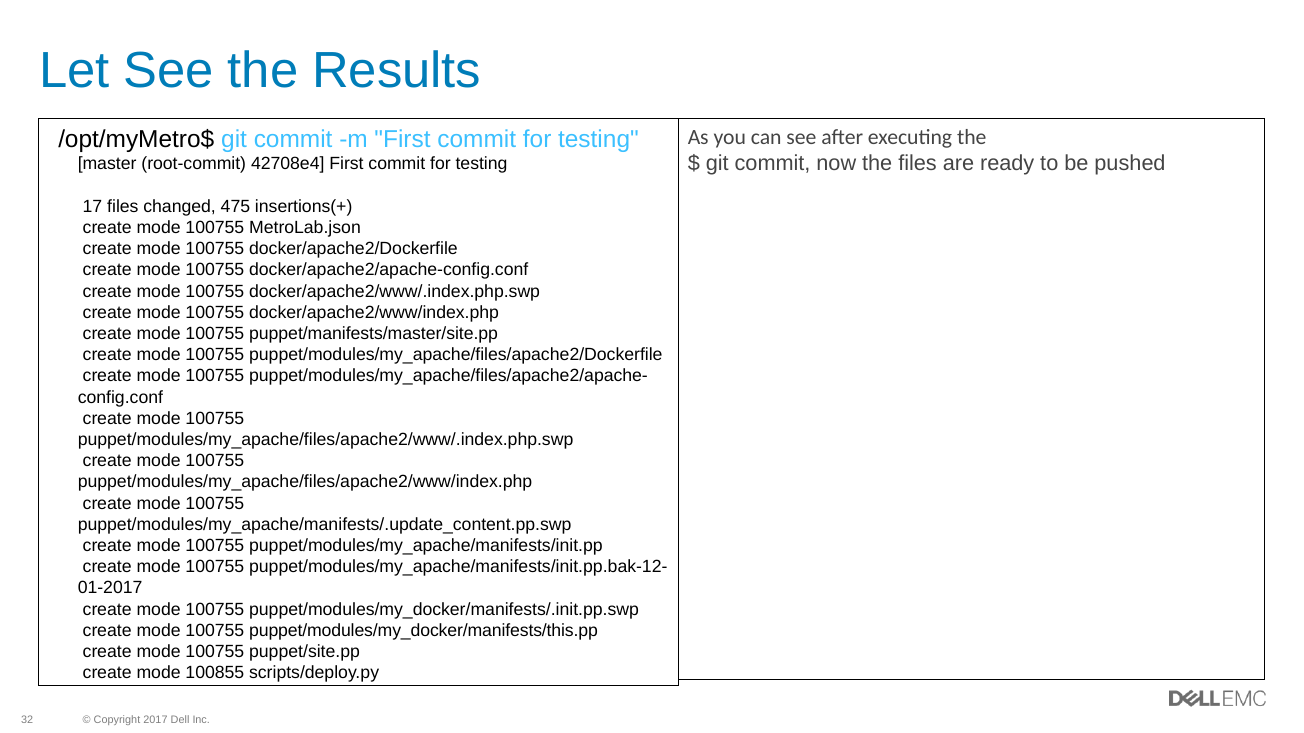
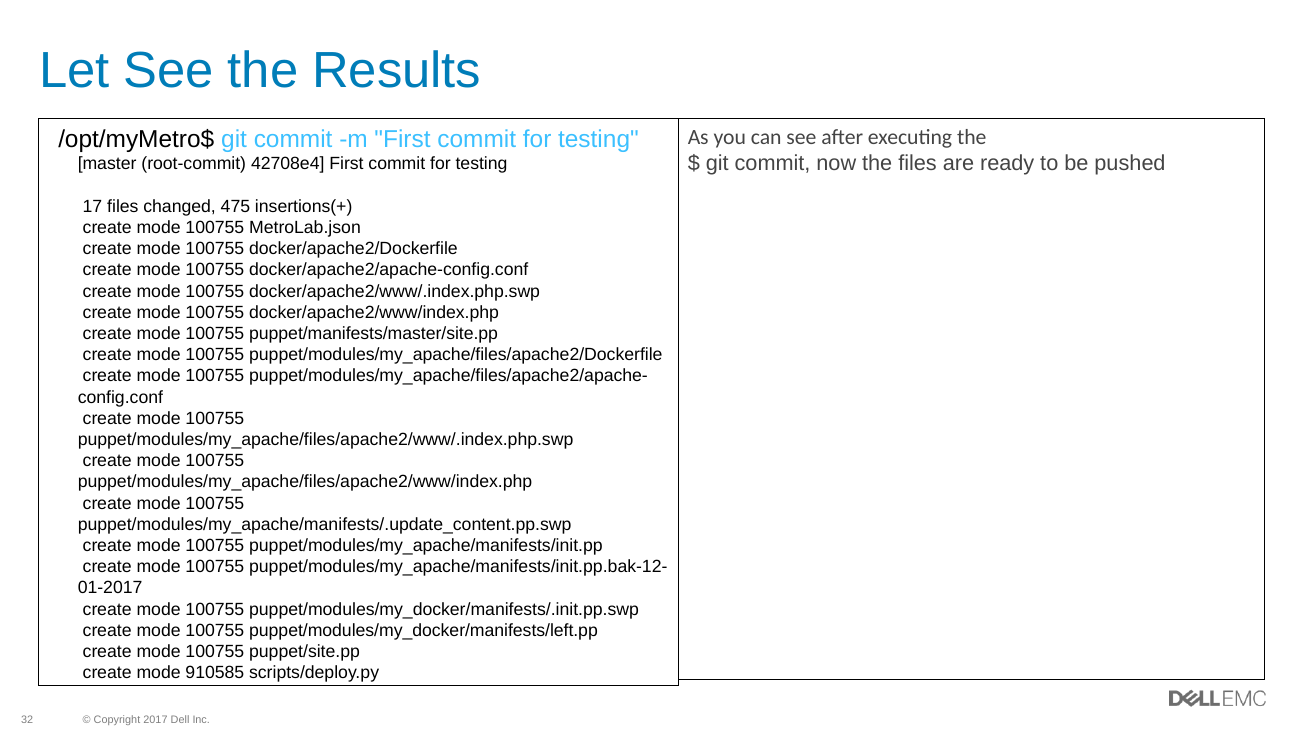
puppet/modules/my_docker/manifests/this.pp: puppet/modules/my_docker/manifests/this.pp -> puppet/modules/my_docker/manifests/left.pp (423, 631)
100855: 100855 -> 910585 (215, 673)
